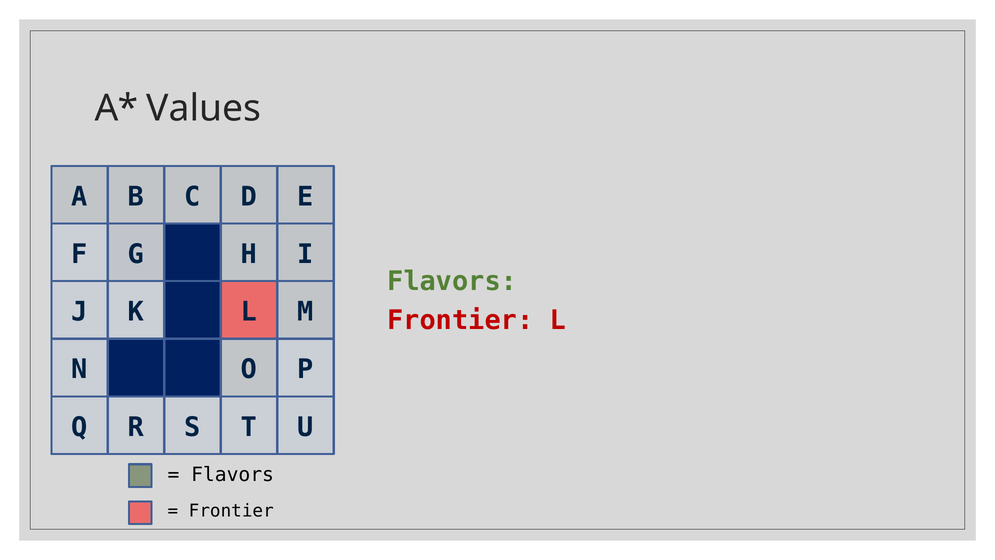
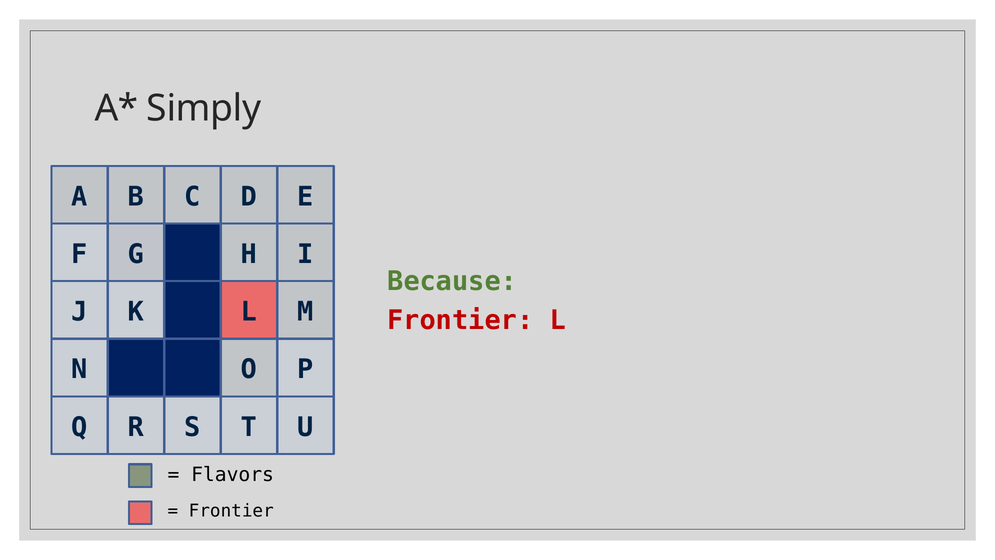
Values: Values -> Simply (204, 108)
Flavors: Flavors -> Because (452, 281)
